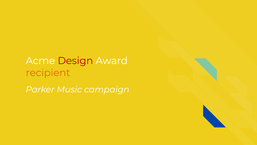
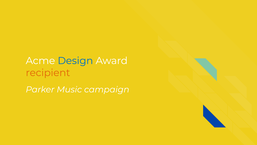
Design colour: red -> blue (75, 61)
